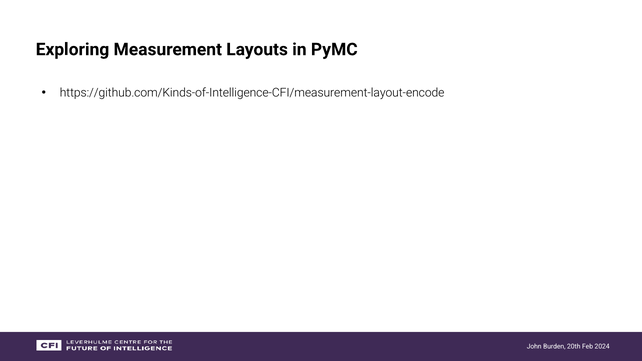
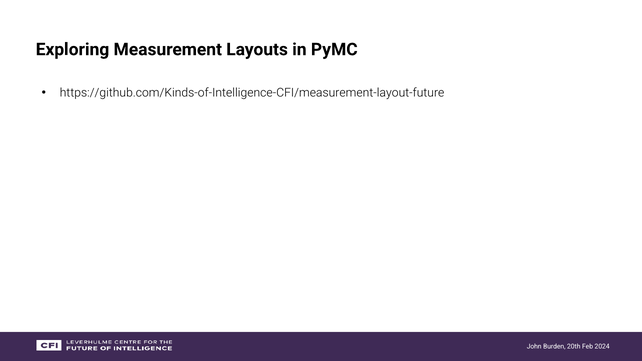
https://github.com/Kinds-of-Intelligence-CFI/measurement-layout-encode: https://github.com/Kinds-of-Intelligence-CFI/measurement-layout-encode -> https://github.com/Kinds-of-Intelligence-CFI/measurement-layout-future (252, 93)
